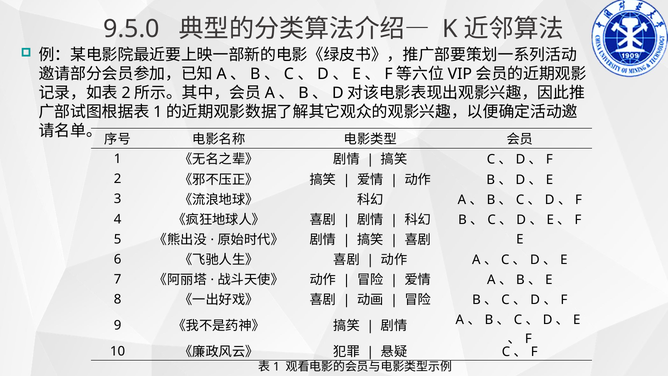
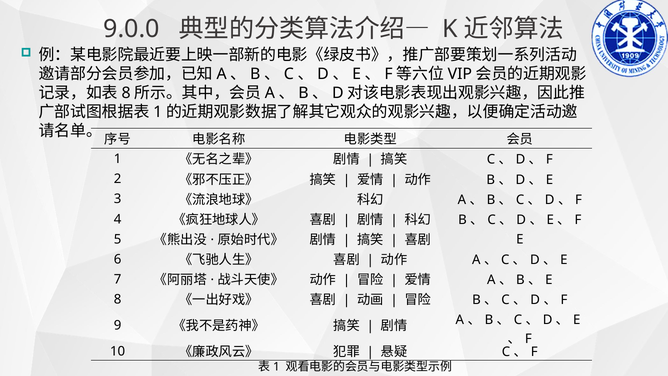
9.5.0: 9.5.0 -> 9.0.0 (132, 29)
2: 2 -> 8 (126, 93)
